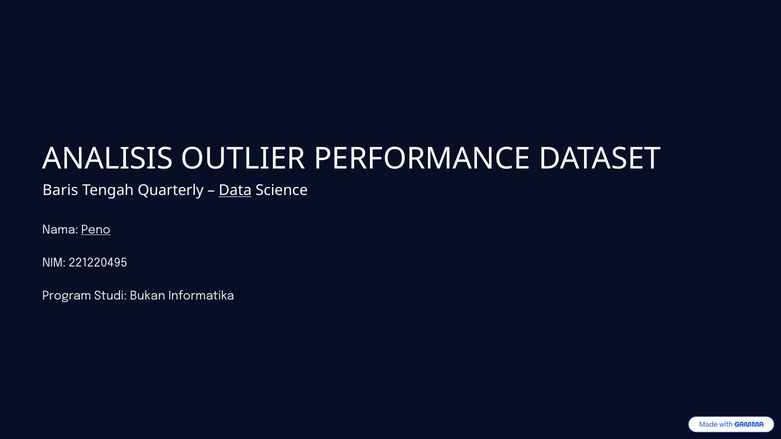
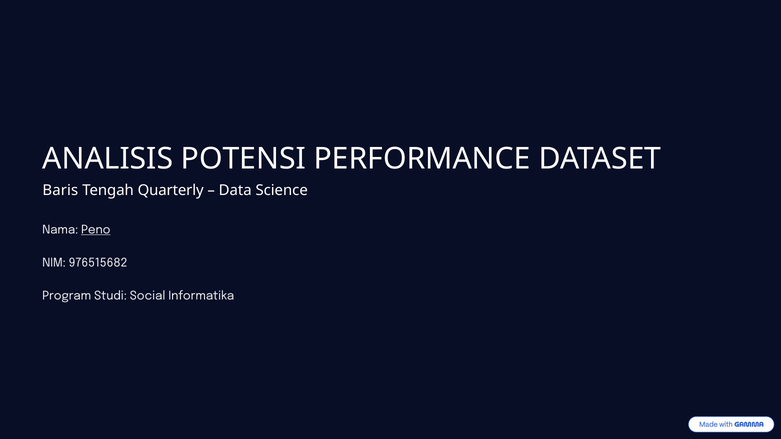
OUTLIER: OUTLIER -> POTENSI (243, 159)
Data underline: present -> none (235, 191)
221220495: 221220495 -> 976515682 (98, 263)
Bukan: Bukan -> Social (148, 296)
